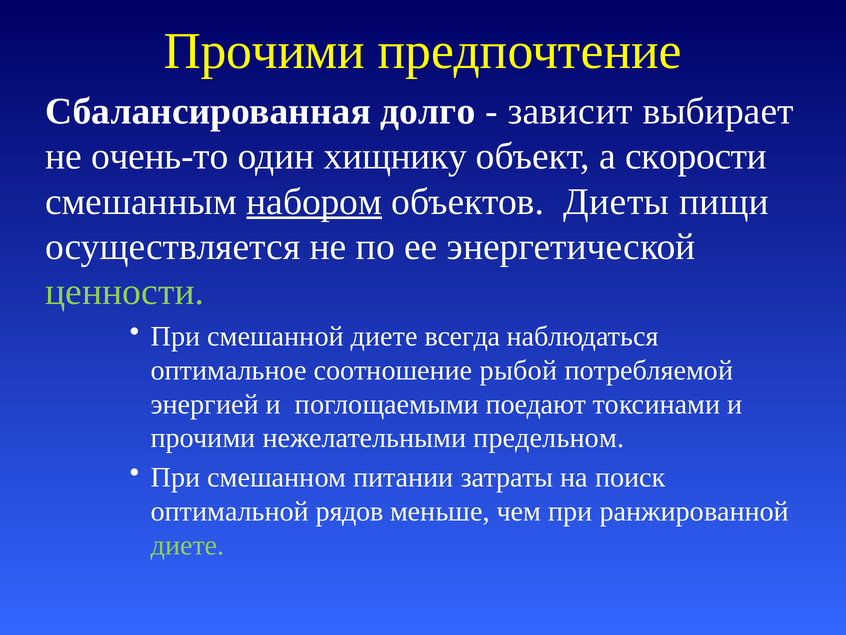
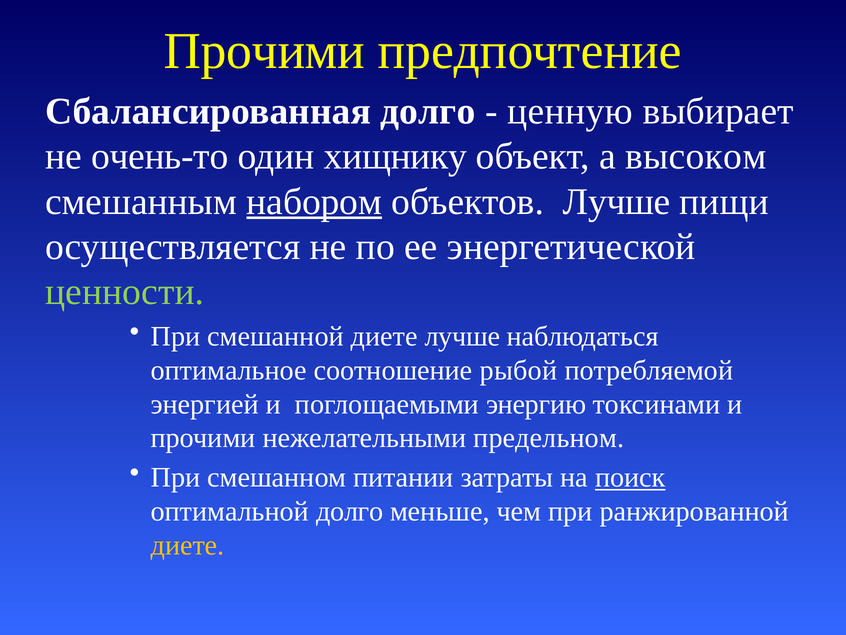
зависит: зависит -> ценную (570, 111)
скорости: скорости -> высоком (696, 156)
объектов Диеты: Диеты -> Лучше (617, 201)
диете всегда: всегда -> лучше (462, 336)
поедают: поедают -> энергию (536, 404)
поиск underline: none -> present (630, 477)
оптимальной рядов: рядов -> долго (350, 511)
диете colour: light green -> yellow (188, 545)
